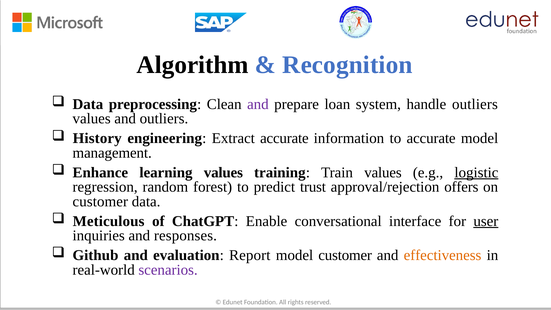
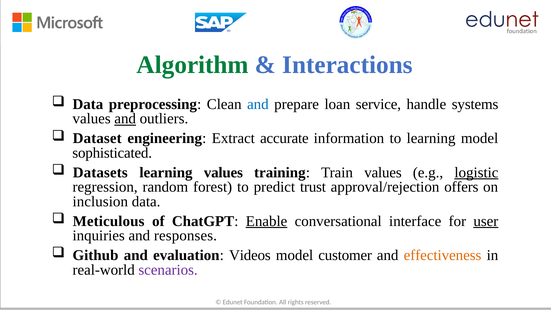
Algorithm colour: black -> green (193, 65)
Recognition: Recognition -> Interactions (348, 65)
and colour: purple -> blue (258, 104)
system: system -> service (378, 104)
handle outliers: outliers -> systems (475, 104)
and underline: none -> present (125, 119)
History: History -> Dataset (97, 138)
to accurate: accurate -> learning (431, 138)
management: management -> sophisticated (112, 153)
Enhance: Enhance -> Datasets (100, 172)
customer: customer -> inclusion (100, 201)
Enable underline: none -> present (267, 221)
Report: Report -> Videos (250, 255)
